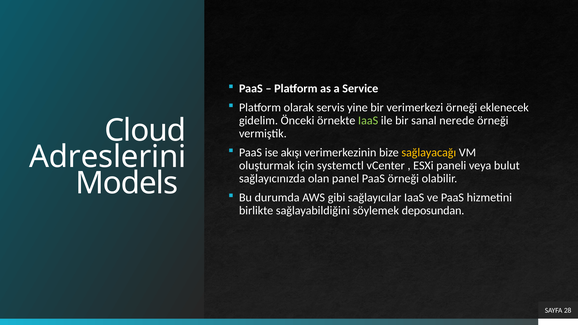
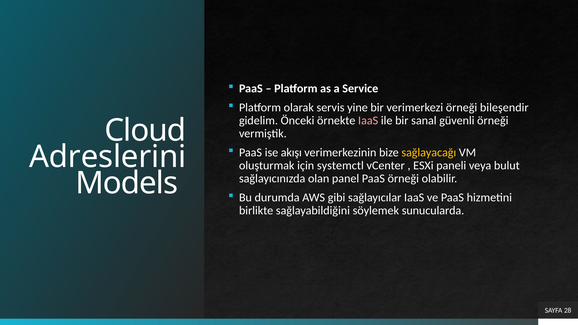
eklenecek: eklenecek -> bileşendir (504, 108)
IaaS colour: light green -> pink (368, 121)
nerede: nerede -> güvenli (457, 121)
deposundan: deposundan -> sunucularda (433, 211)
